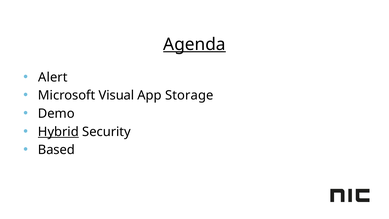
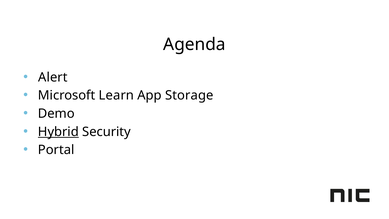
Agenda underline: present -> none (194, 44)
Visual: Visual -> Learn (116, 95)
Based: Based -> Portal (56, 150)
